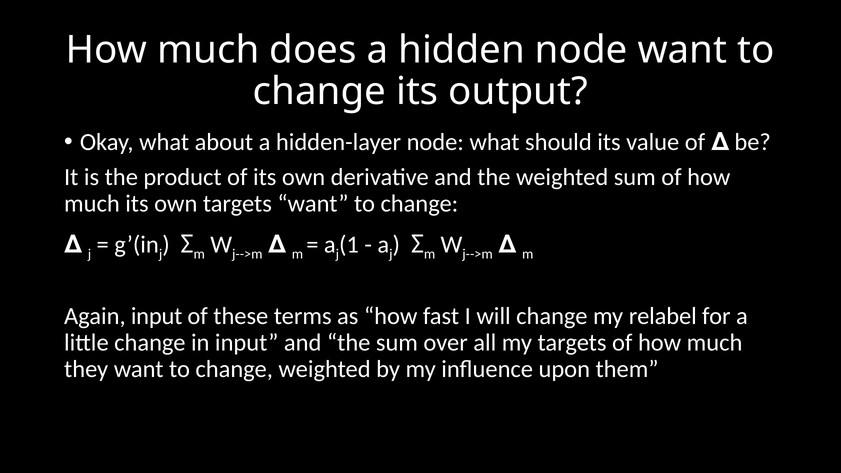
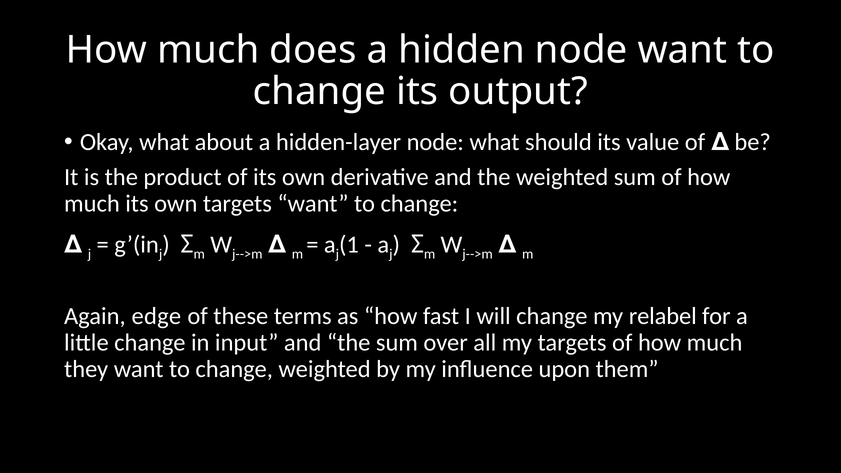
Again input: input -> edge (156, 316)
